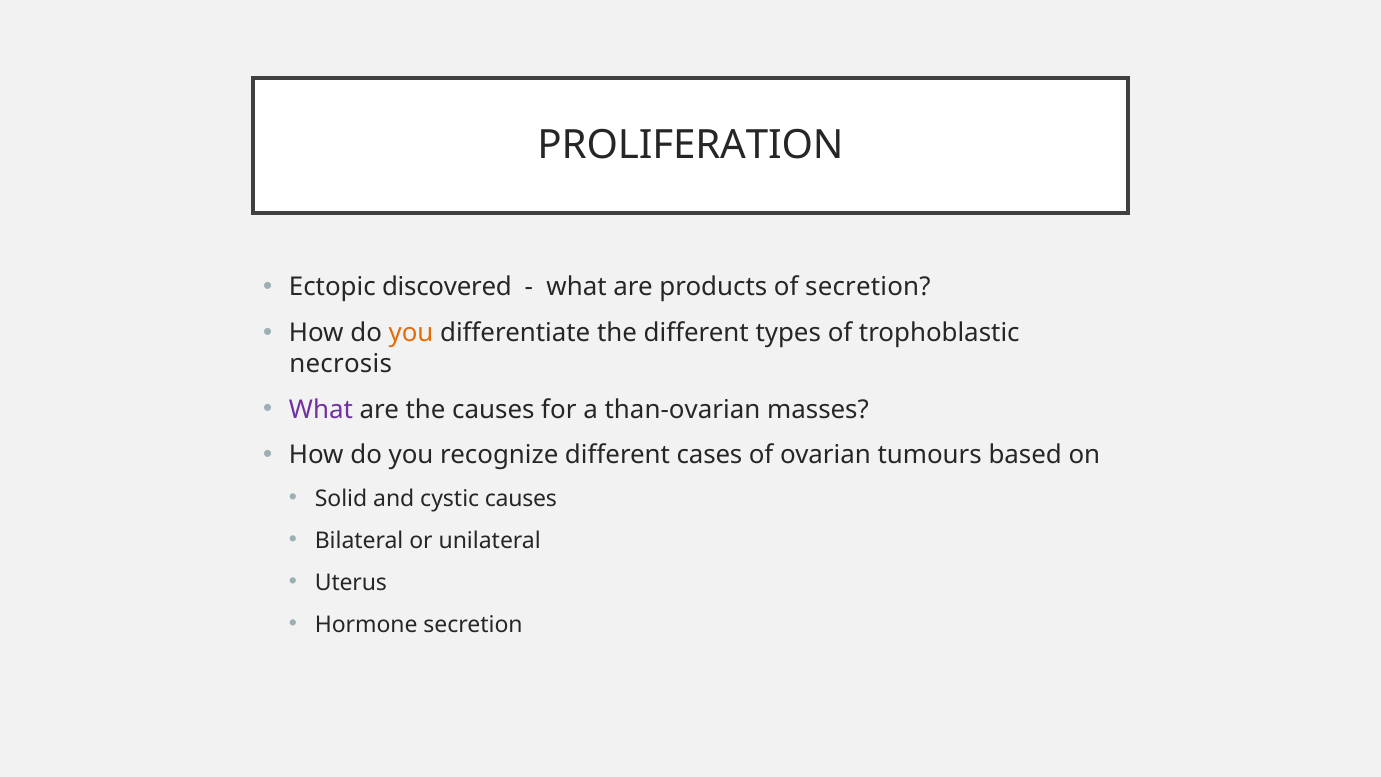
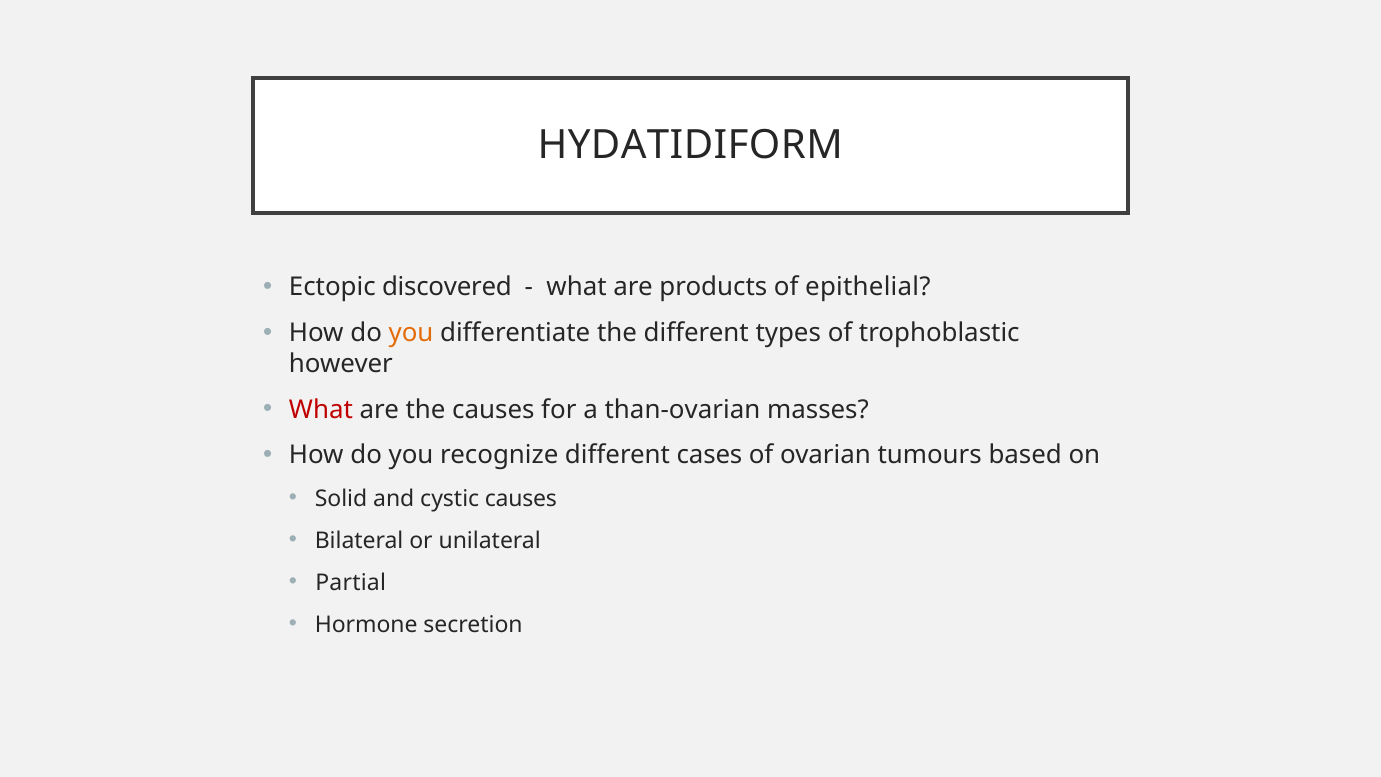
PROLIFERATION: PROLIFERATION -> HYDATIDIFORM (690, 145)
of secretion: secretion -> epithelial (868, 287)
necrosis: necrosis -> however (341, 364)
What colour: purple -> red (321, 409)
Uterus: Uterus -> Partial (351, 582)
